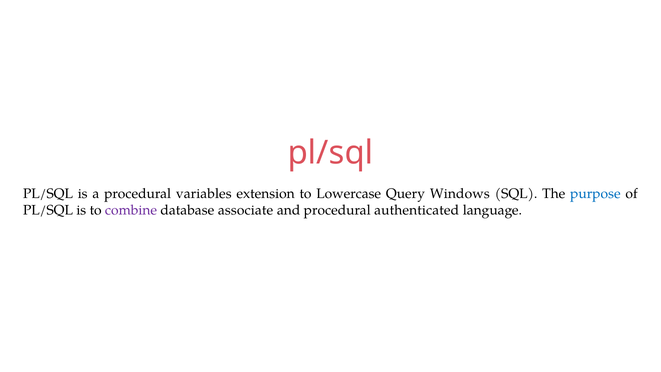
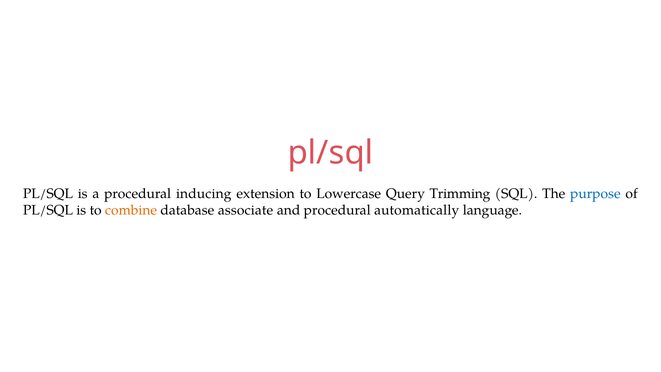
variables: variables -> inducing (204, 193)
Windows: Windows -> Trimming (460, 193)
combine colour: purple -> orange (131, 210)
authenticated: authenticated -> automatically (417, 210)
